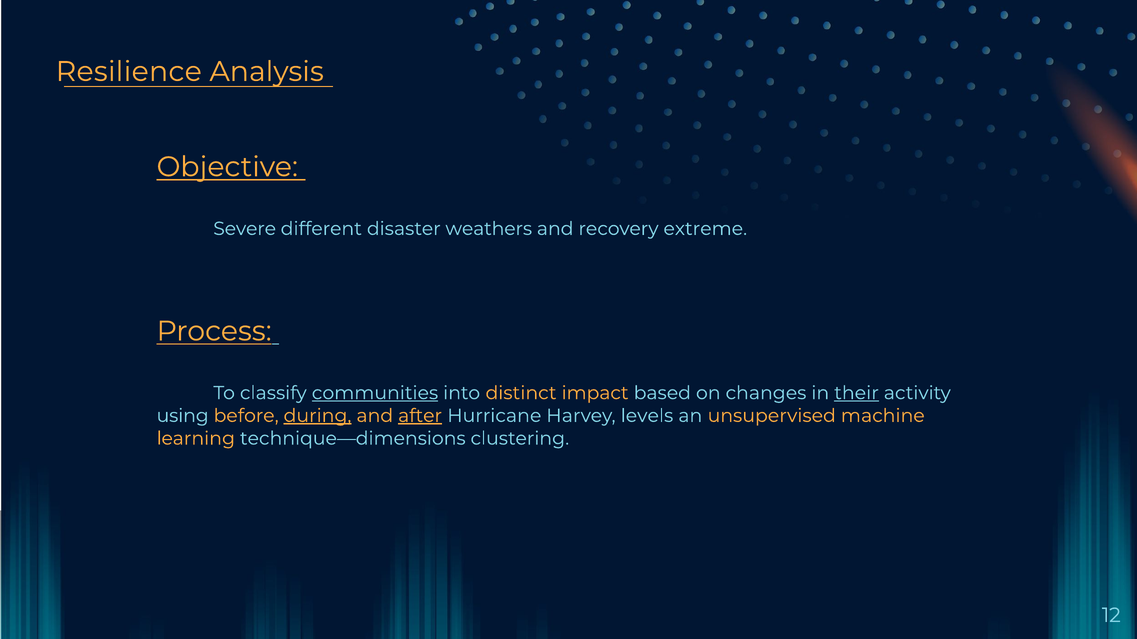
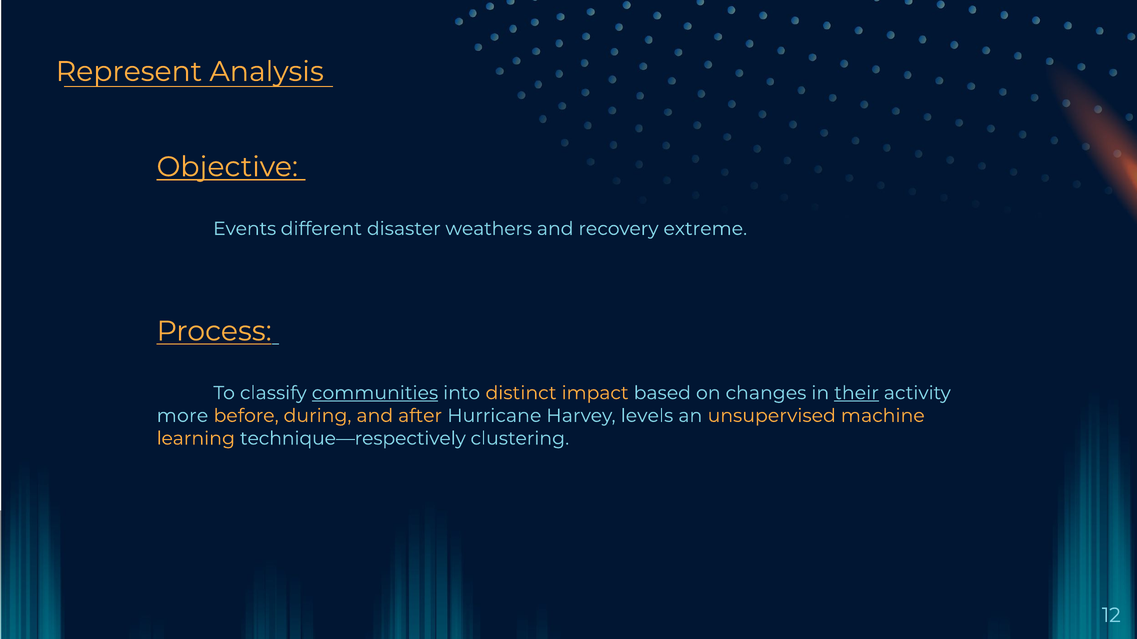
Resilience: Resilience -> Represent (129, 72)
Severe: Severe -> Events (245, 229)
using: using -> more (182, 416)
during underline: present -> none (317, 416)
after underline: present -> none (420, 416)
technique—dimensions: technique—dimensions -> technique—respectively (353, 439)
